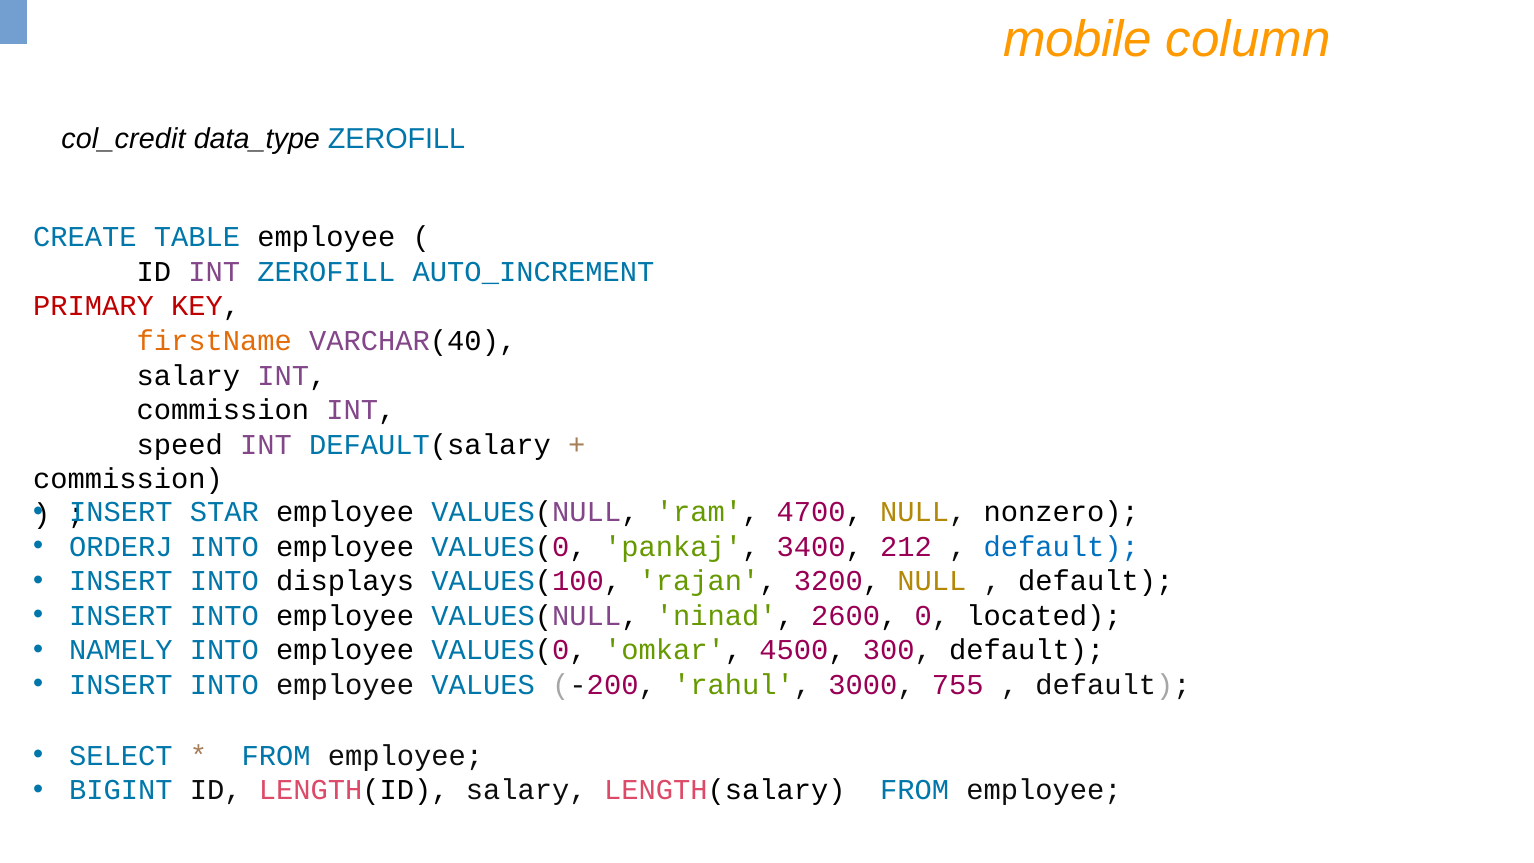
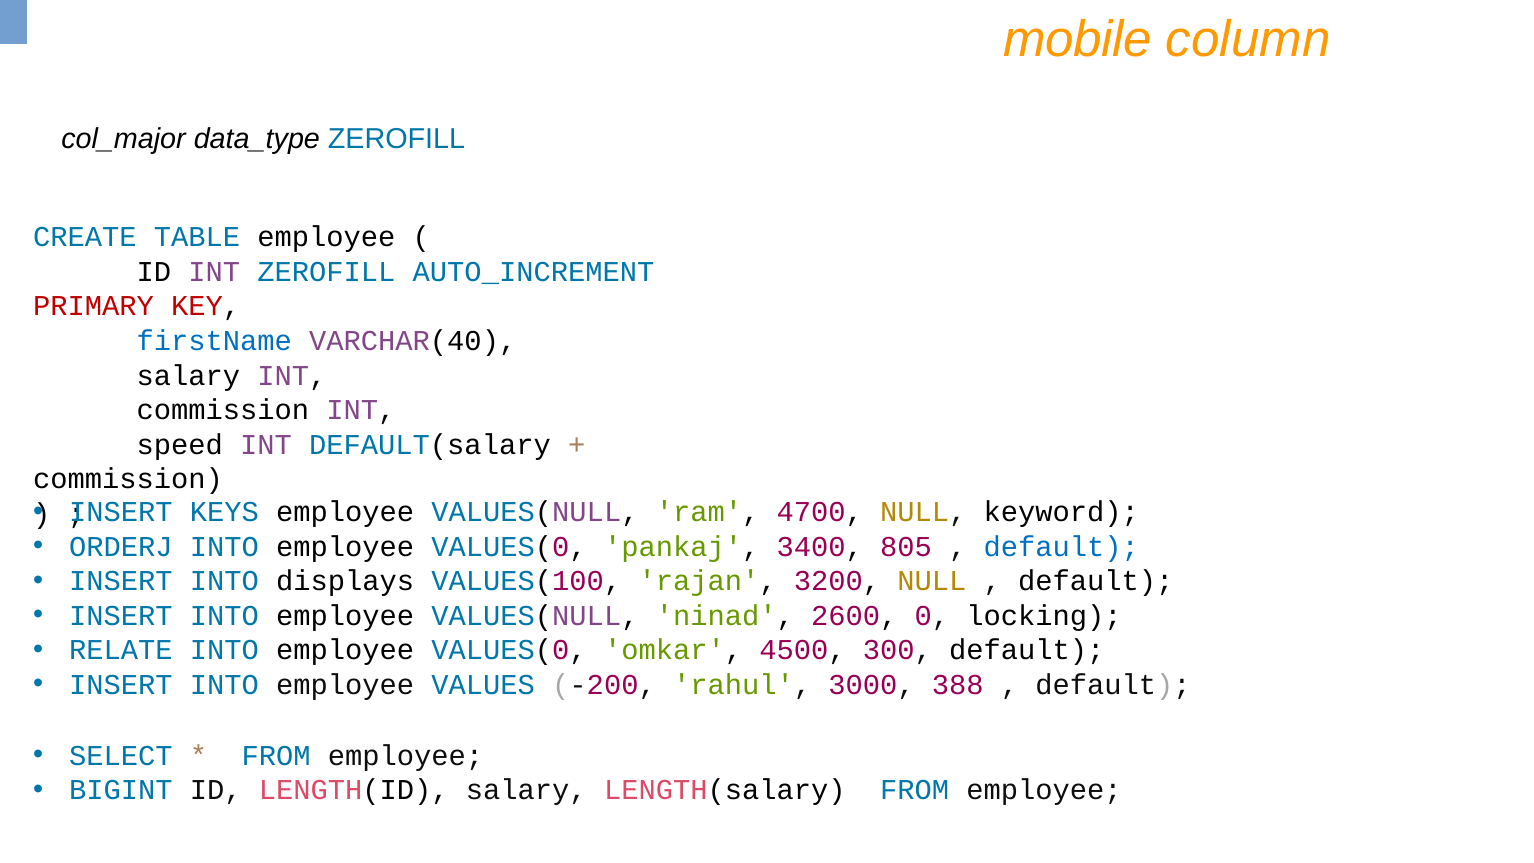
col_credit: col_credit -> col_major (124, 139)
firstName colour: orange -> blue (214, 341)
STAR: STAR -> KEYS (224, 512)
nonzero: nonzero -> keyword (1061, 512)
212: 212 -> 805 (906, 547)
located: located -> locking (1044, 616)
NAMELY: NAMELY -> RELATE (121, 650)
755: 755 -> 388 (958, 685)
